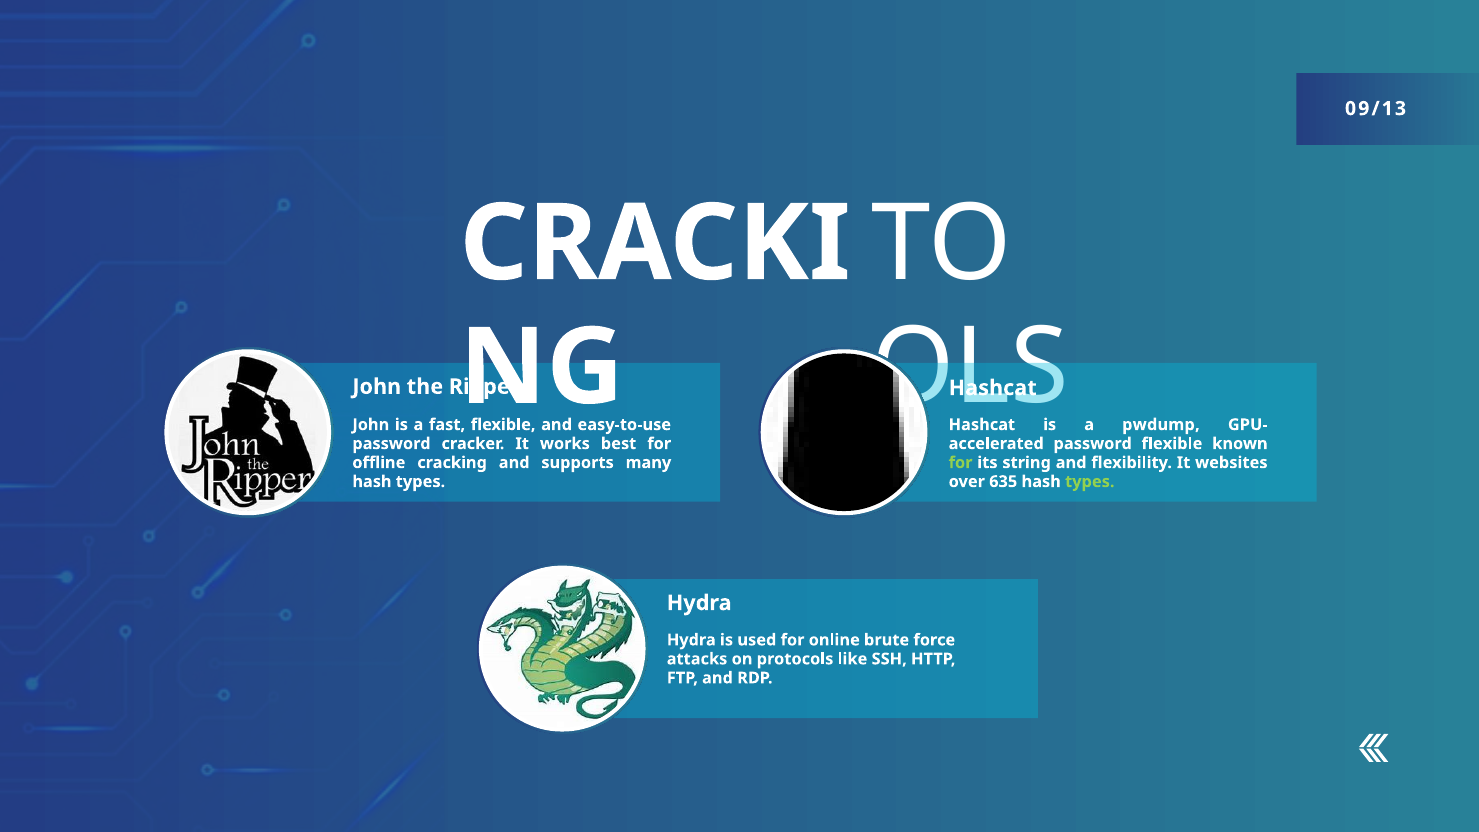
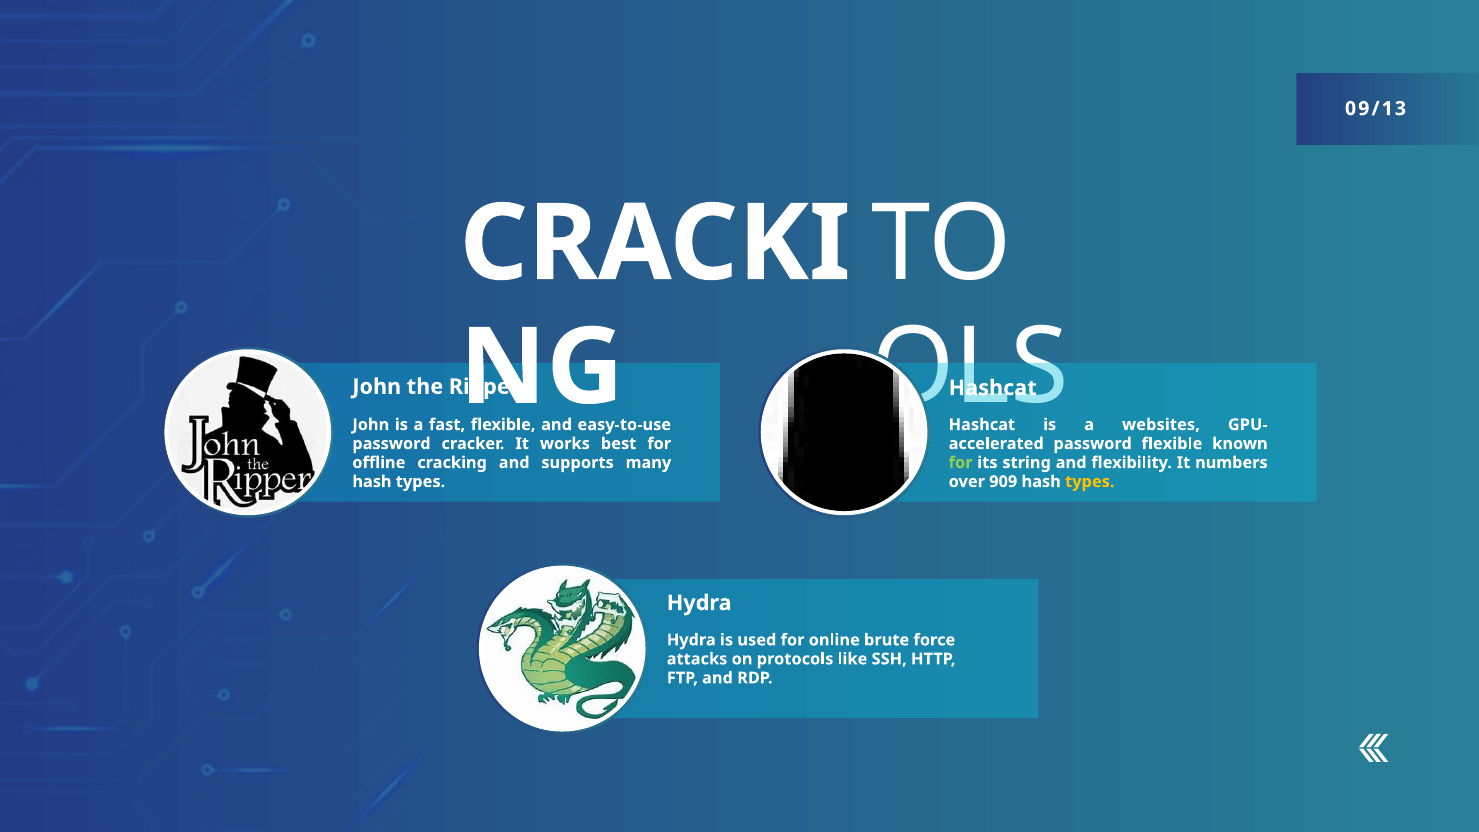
pwdump: pwdump -> websites (1161, 425)
websites: websites -> numbers (1231, 463)
635: 635 -> 909 (1003, 482)
types colour: light green -> yellow (1090, 482)
